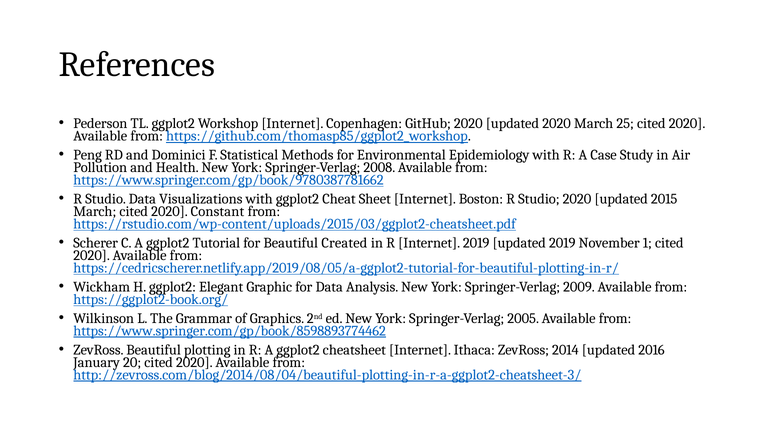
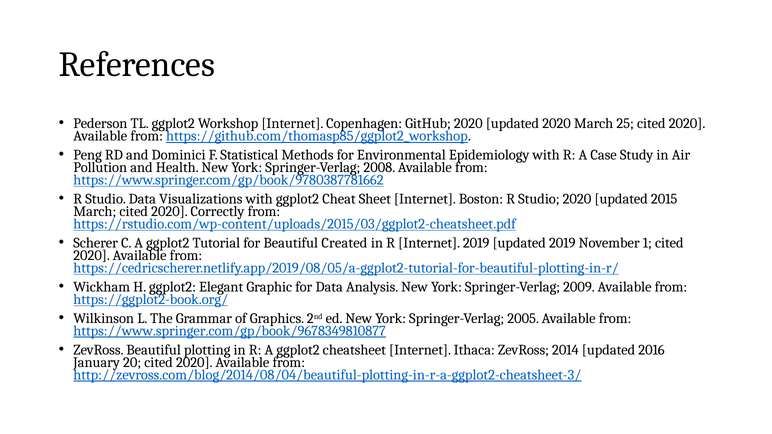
Constant: Constant -> Correctly (218, 212)
https://www.springer.com/gp/book/8598893774462: https://www.springer.com/gp/book/8598893774462 -> https://www.springer.com/gp/book/9678349810877 (230, 331)
